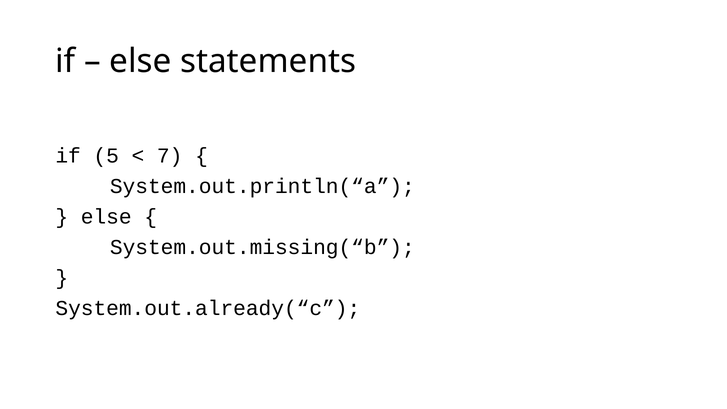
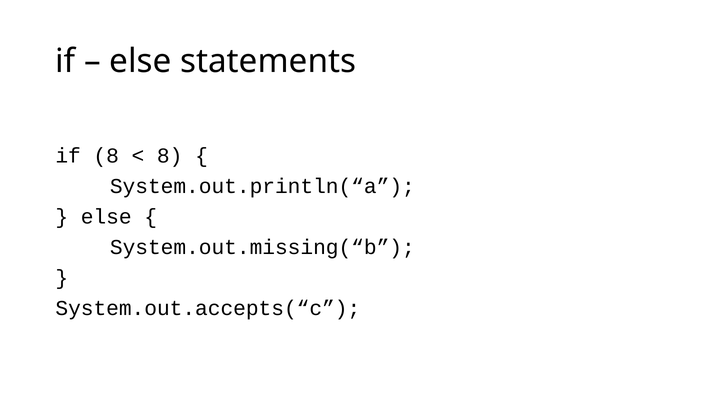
if 5: 5 -> 8 (106, 156)
7: 7 -> 8 (170, 156)
System.out.already(“c: System.out.already(“c -> System.out.accepts(“c (208, 308)
